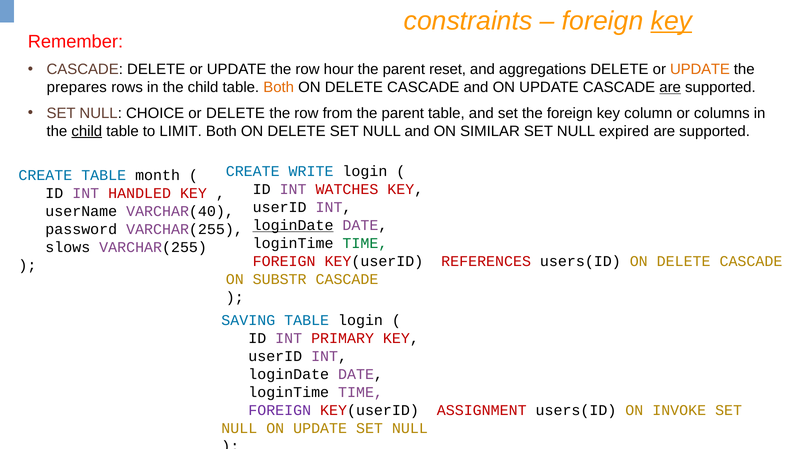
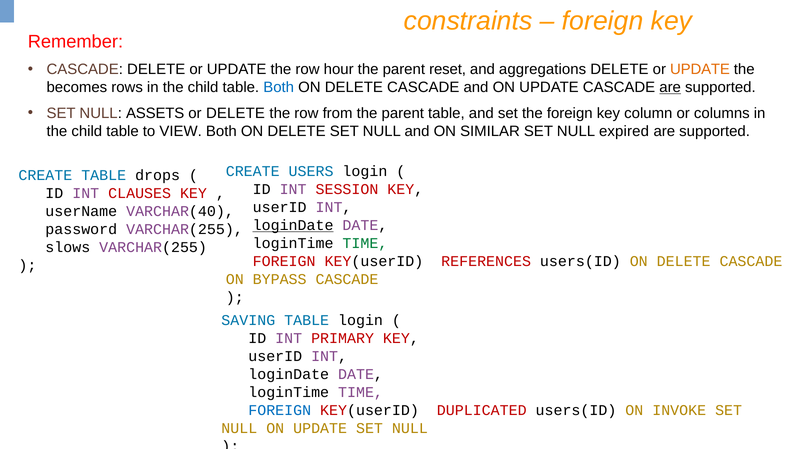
key underline: present -> none (671, 21)
prepares: prepares -> becomes (77, 87)
Both colour: orange -> blue (279, 87)
CHOICE: CHOICE -> ASSETS (155, 113)
child underline: present -> none (87, 131)
LIMIT: LIMIT -> VIEW (181, 131)
WRITE: WRITE -> USERS (311, 171)
month: month -> drops (158, 175)
WATCHES: WATCHES -> SESSION (347, 189)
HANDLED: HANDLED -> CLAUSES (140, 193)
SUBSTR: SUBSTR -> BYPASS (280, 279)
FOREIGN colour: purple -> blue (280, 410)
ASSIGNMENT: ASSIGNMENT -> DUPLICATED (482, 410)
